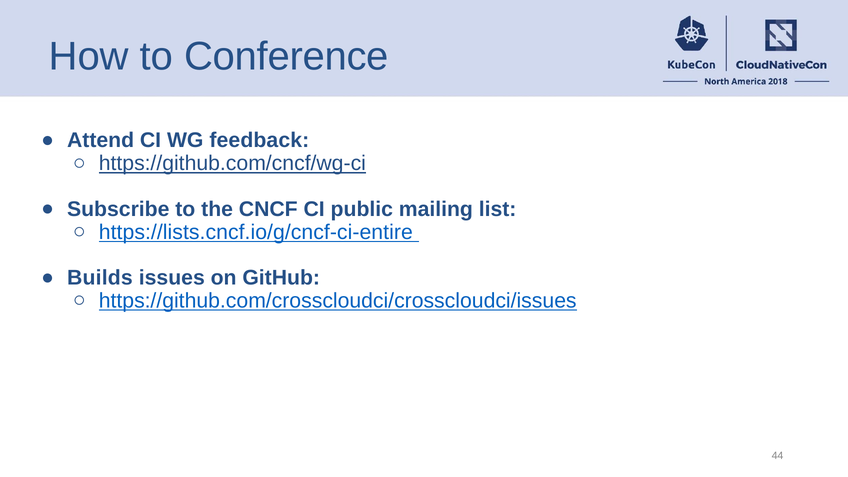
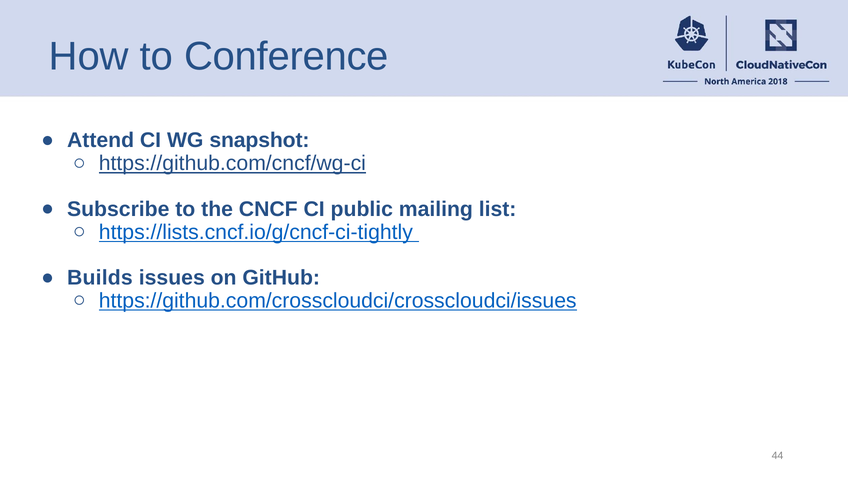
feedback: feedback -> snapshot (259, 140)
https://lists.cncf.io/g/cncf-ci-entire: https://lists.cncf.io/g/cncf-ci-entire -> https://lists.cncf.io/g/cncf-ci-tightly (256, 232)
